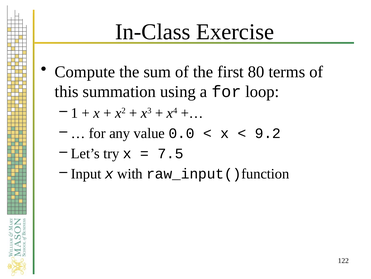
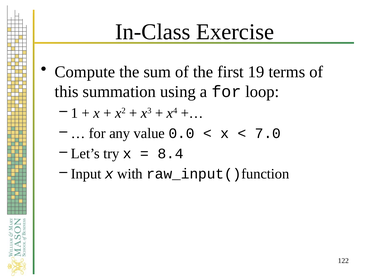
80: 80 -> 19 (256, 72)
9.2: 9.2 -> 7.0 (268, 133)
7.5: 7.5 -> 8.4 (170, 153)
